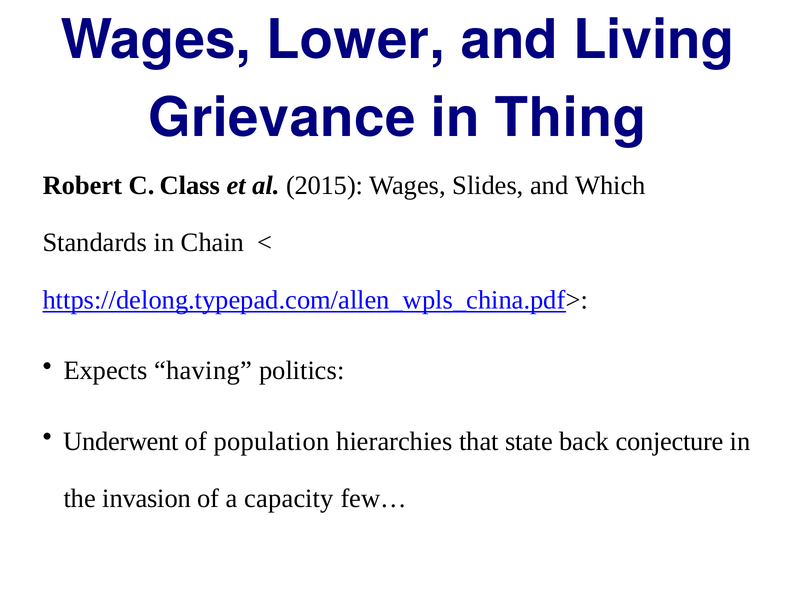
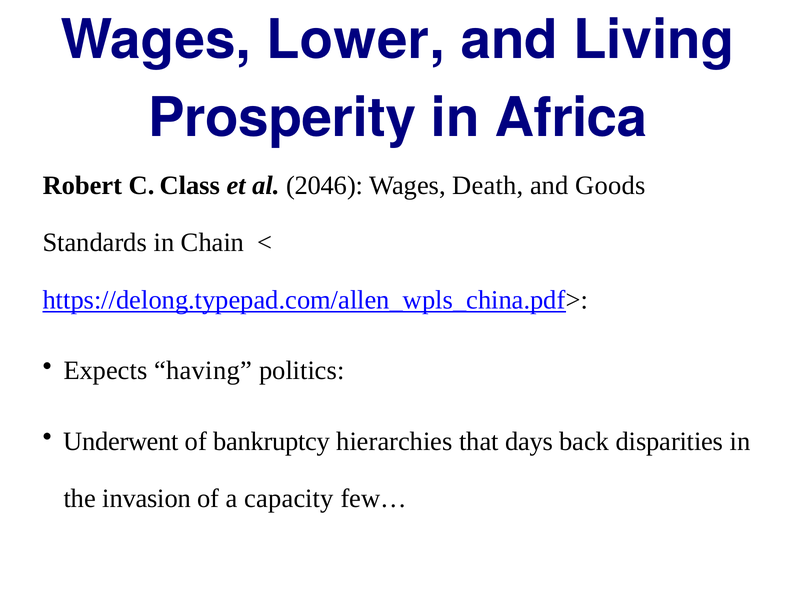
Grievance: Grievance -> Prosperity (282, 118)
Thing: Thing -> Africa (571, 118)
2015: 2015 -> 2046 (325, 185)
Slides: Slides -> Death (488, 185)
Which: Which -> Goods (610, 185)
population: population -> bankruptcy (272, 441)
state: state -> days (529, 441)
conjecture: conjecture -> disparities (670, 441)
